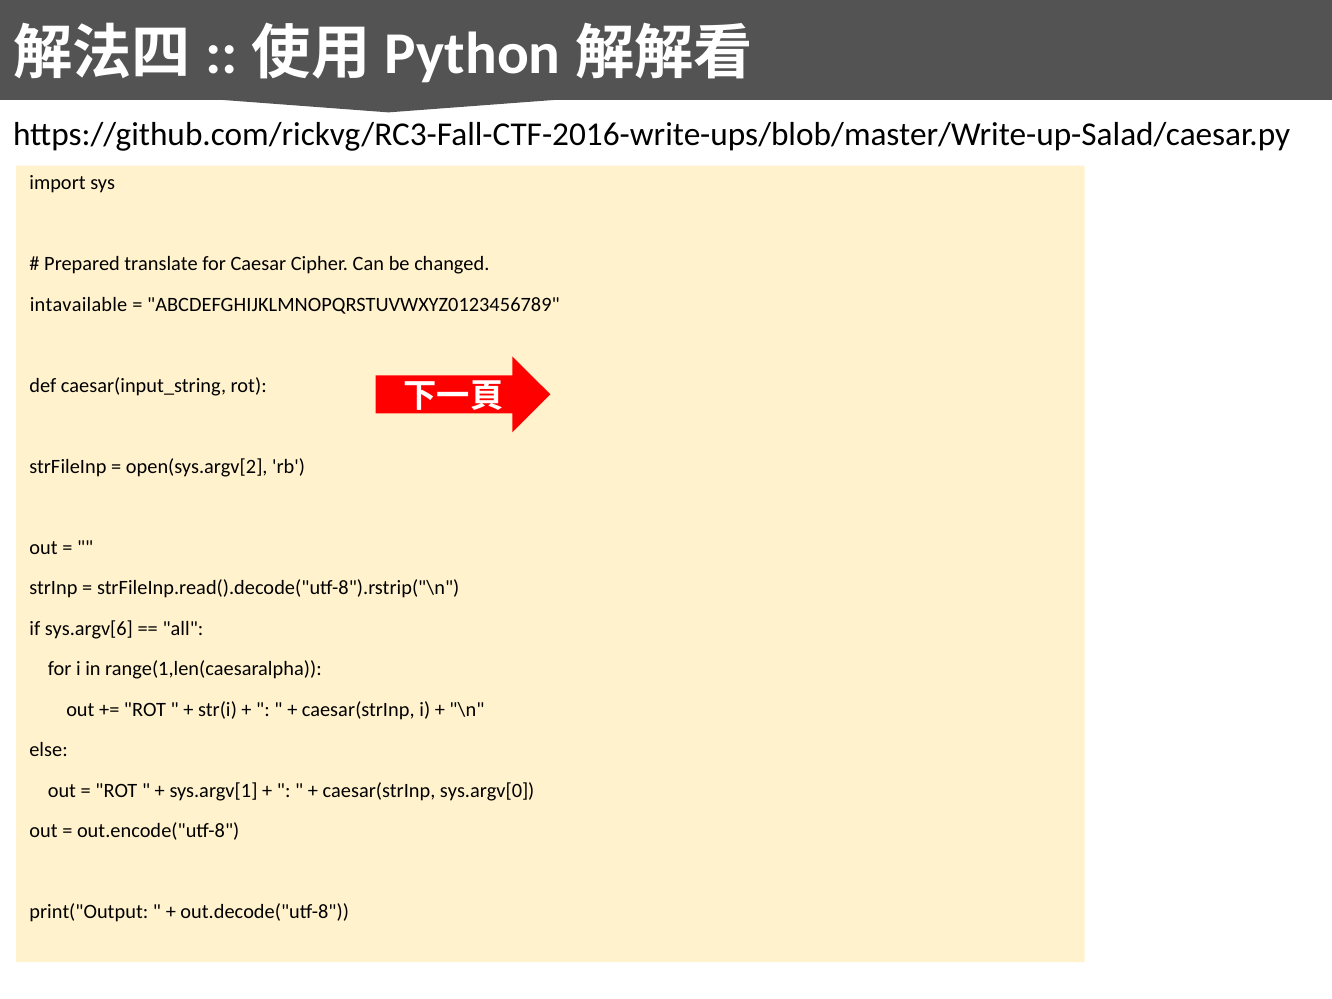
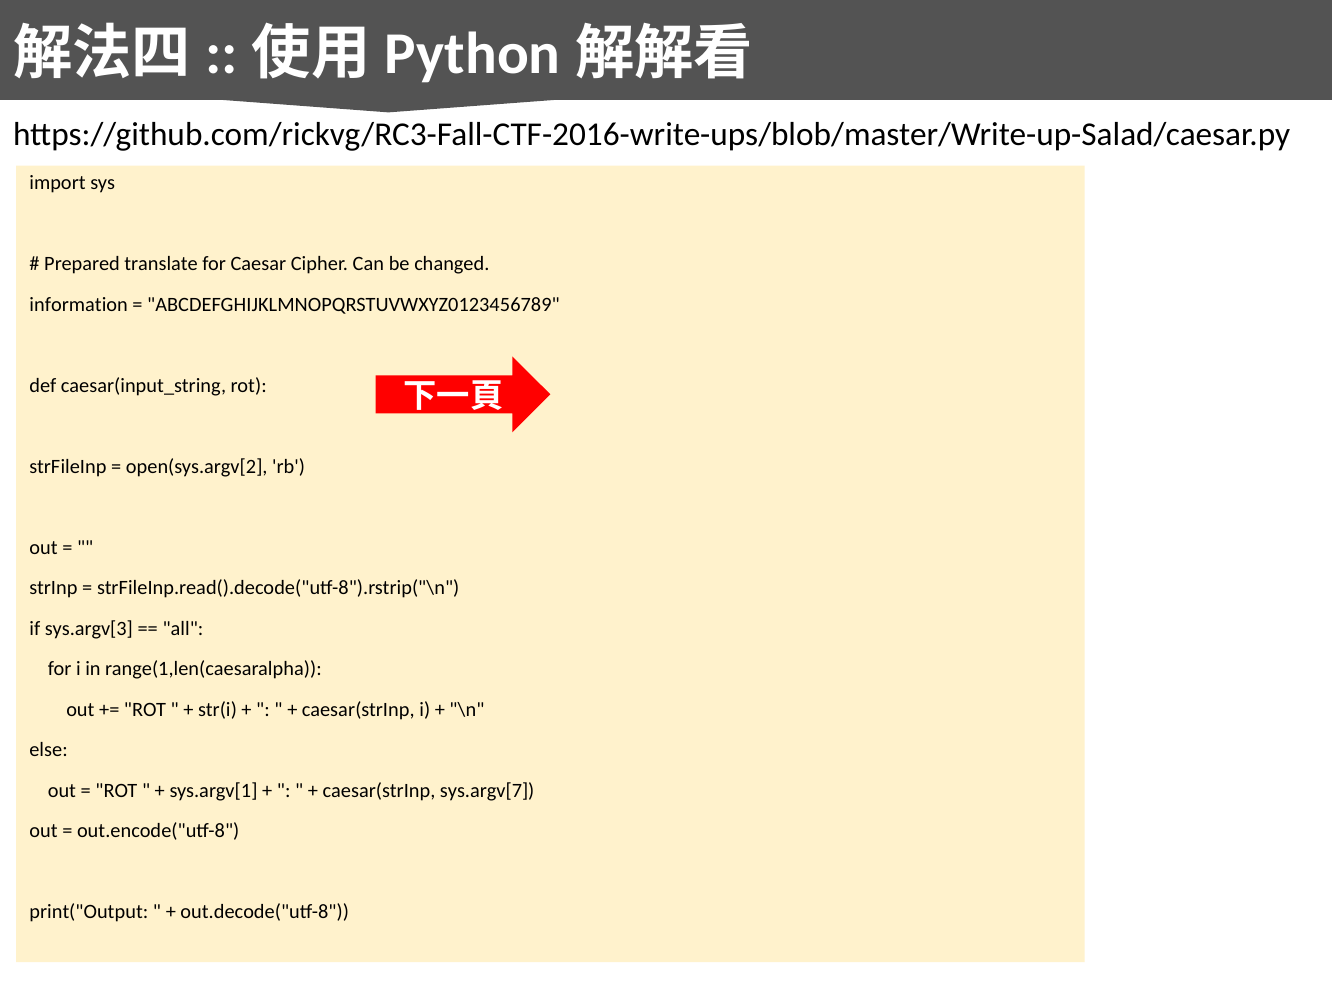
intavailable: intavailable -> information (79, 305)
sys.argv[6: sys.argv[6 -> sys.argv[3 (89, 628)
sys.argv[0: sys.argv[0 -> sys.argv[7 (487, 790)
